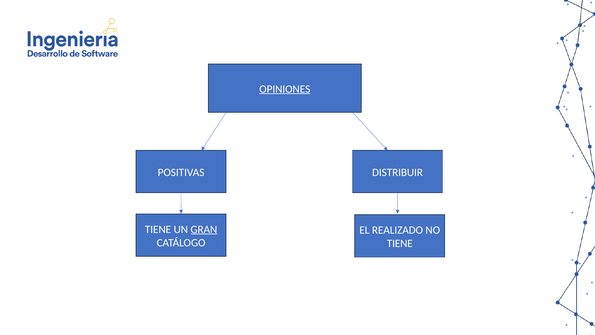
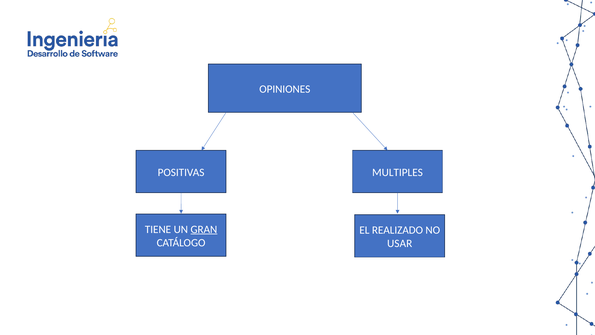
OPINIONES underline: present -> none (285, 89)
DISTRIBUIR: DISTRIBUIR -> MULTIPLES (397, 172)
TIENE: TIENE -> USAR (400, 243)
